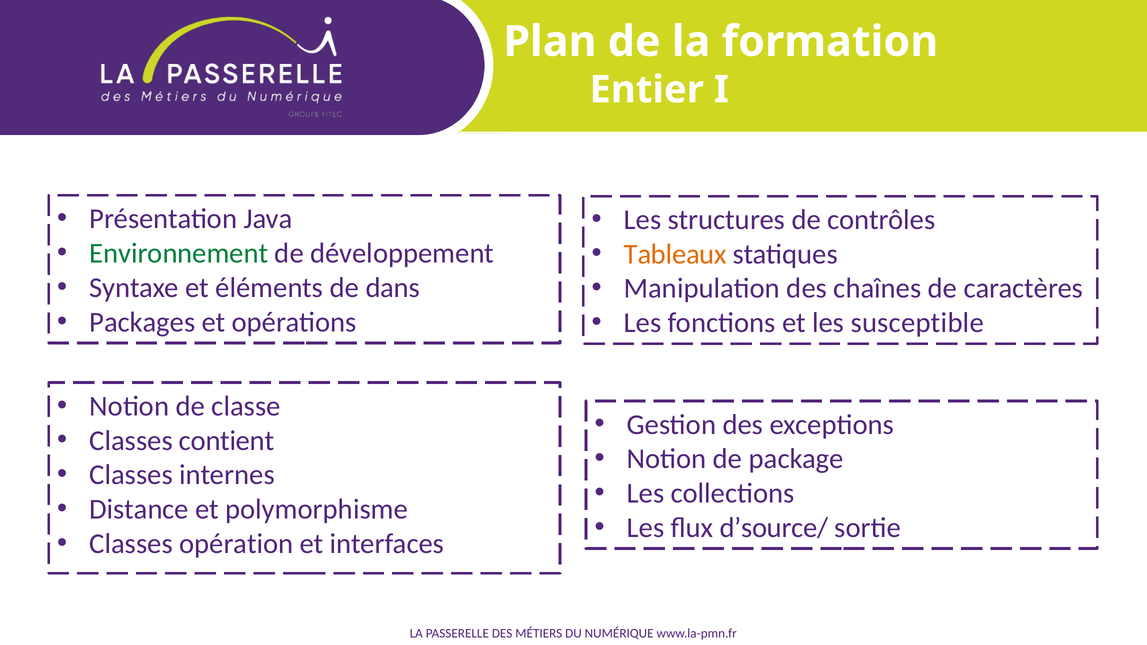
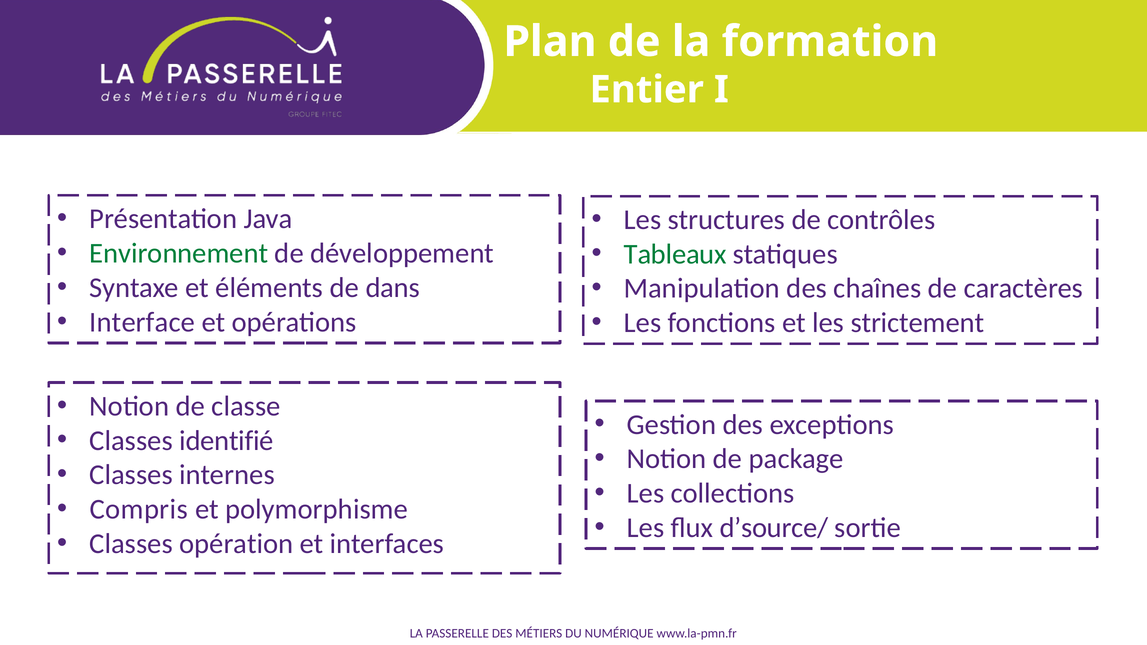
Tableaux colour: orange -> green (675, 254)
Packages: Packages -> Interface (142, 322)
susceptible: susceptible -> strictement (917, 323)
contient: contient -> identifié (227, 441)
Distance: Distance -> Compris (139, 510)
